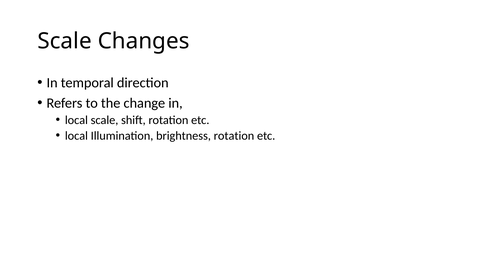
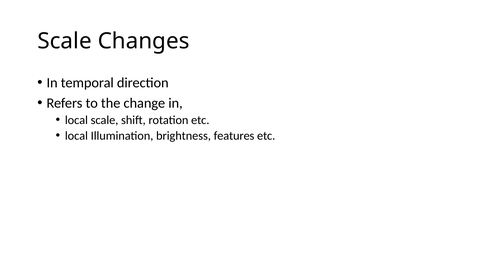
brightness rotation: rotation -> features (234, 136)
